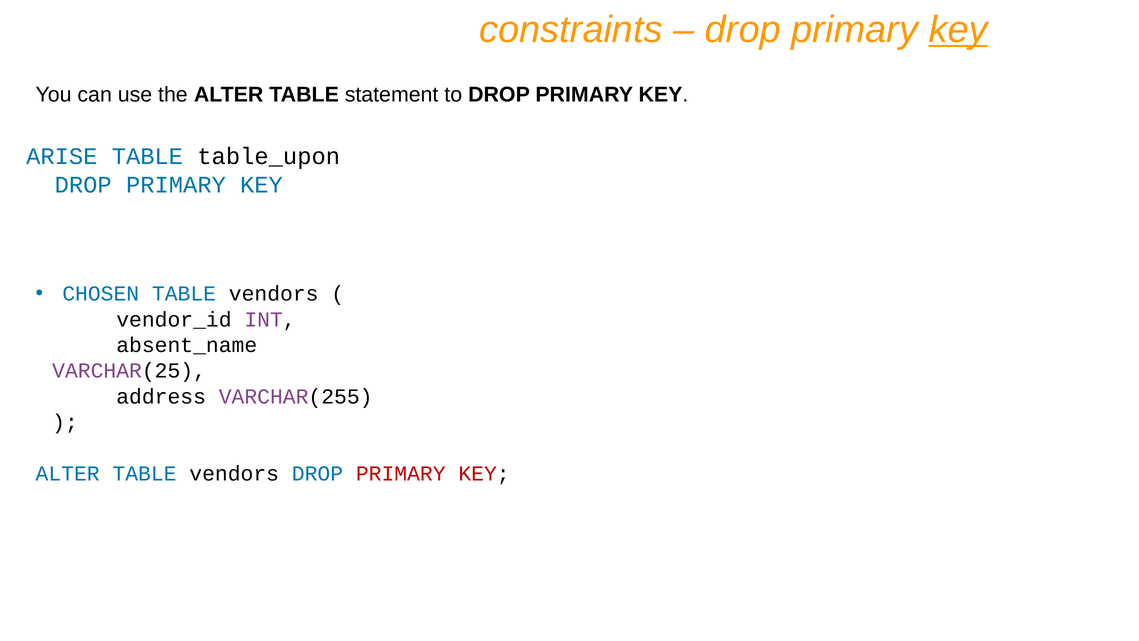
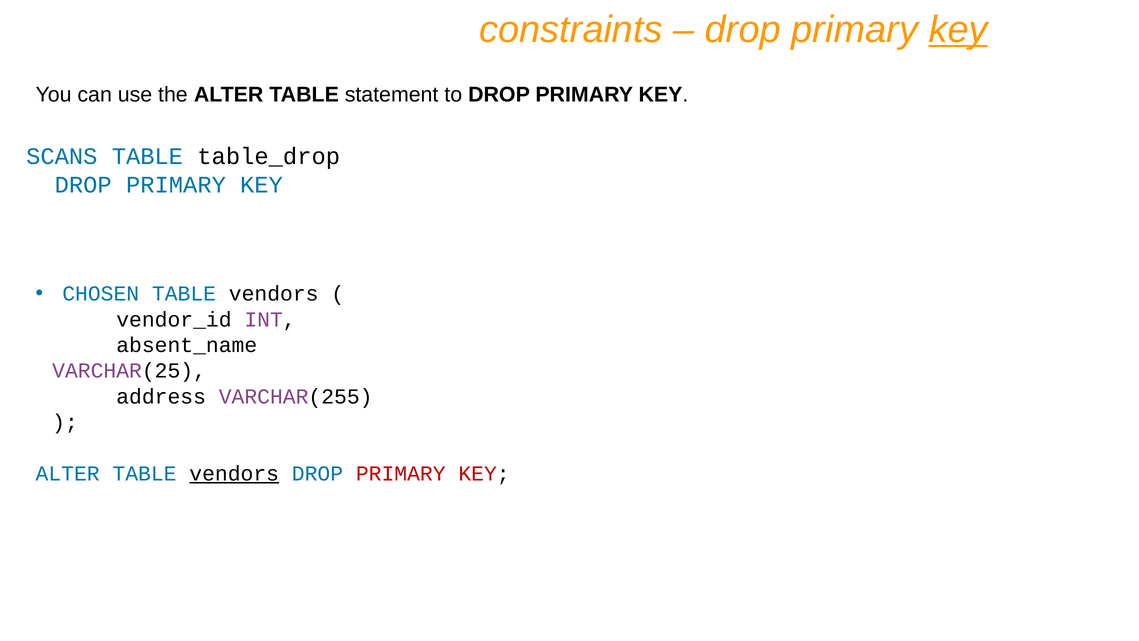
ARISE: ARISE -> SCANS (62, 156)
table_upon: table_upon -> table_drop (269, 156)
vendors underline: none -> present (234, 473)
